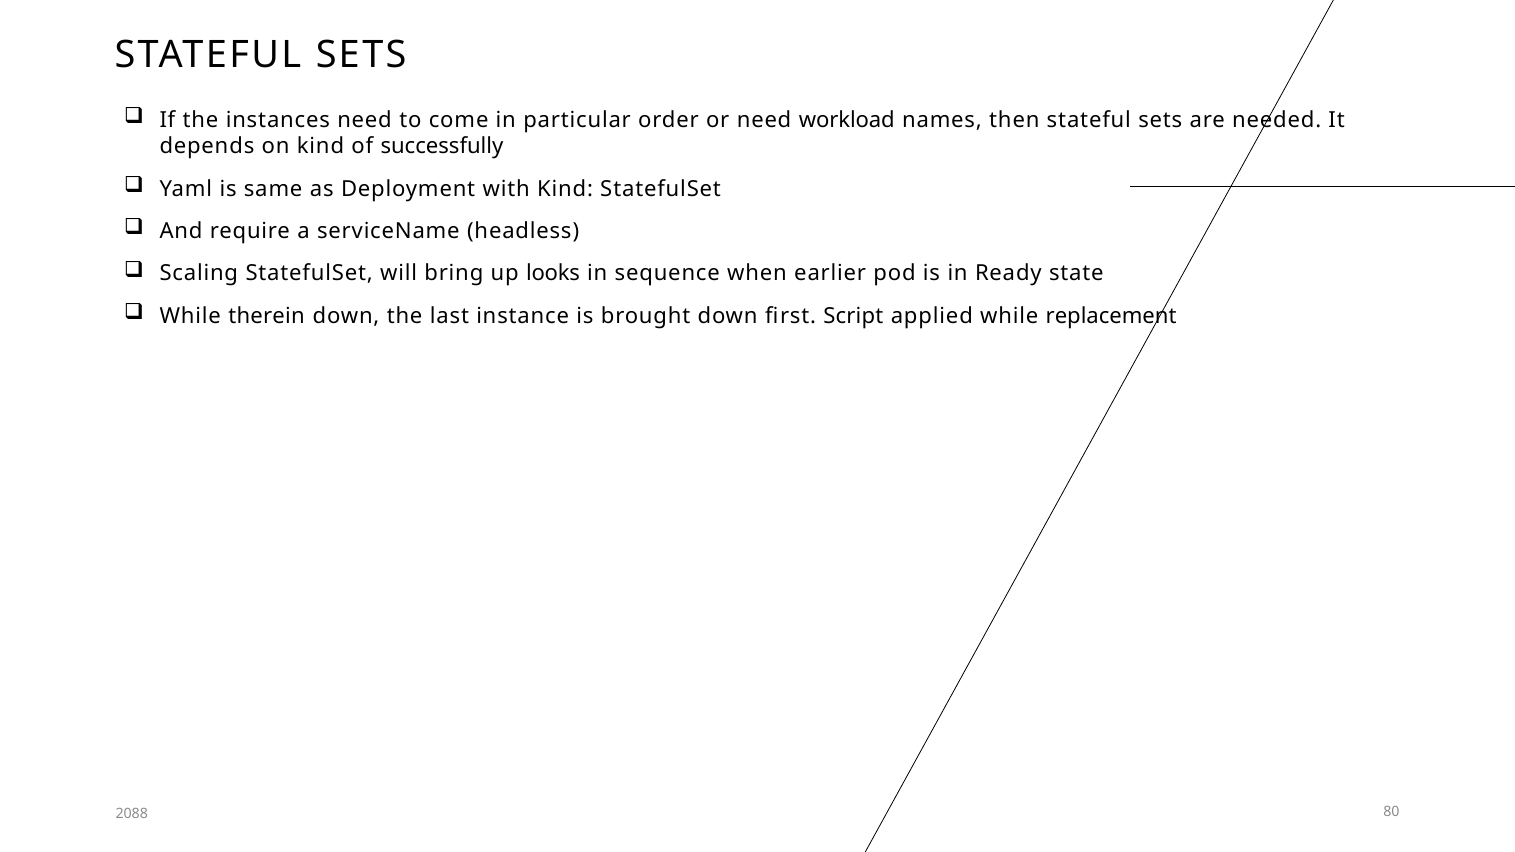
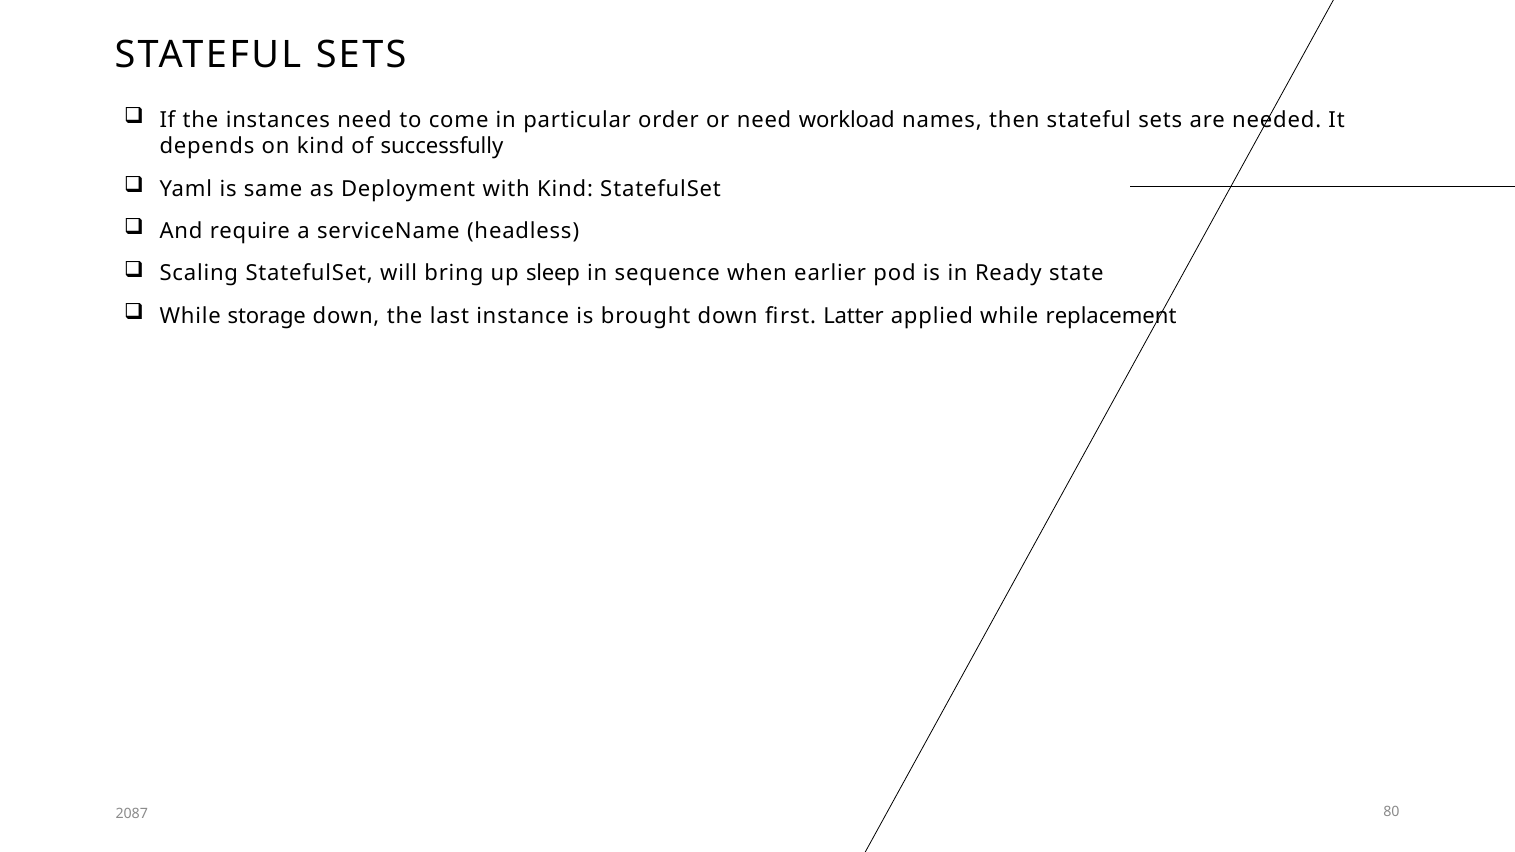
looks: looks -> sleep (553, 274)
therein: therein -> storage (267, 316)
Script: Script -> Latter (854, 316)
2088: 2088 -> 2087 (132, 813)
